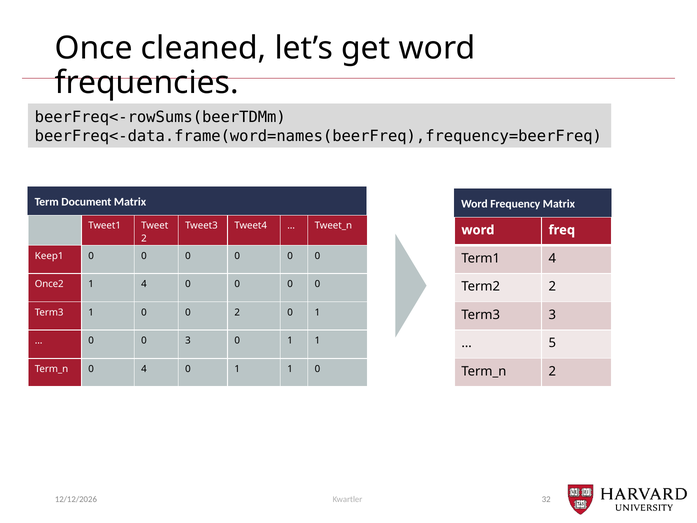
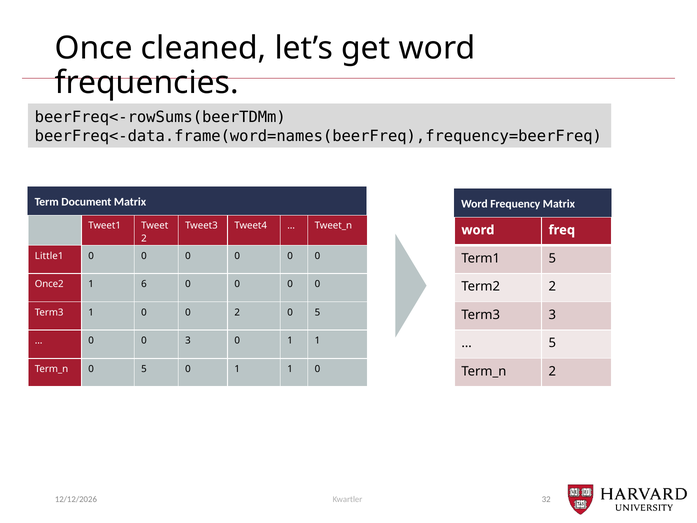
Keep1: Keep1 -> Little1 (49, 256)
Term1 4: 4 -> 5 (552, 258)
1 4: 4 -> 6 (144, 284)
2 0 1: 1 -> 5 (318, 312)
4: 4 -> 5 (144, 369)
